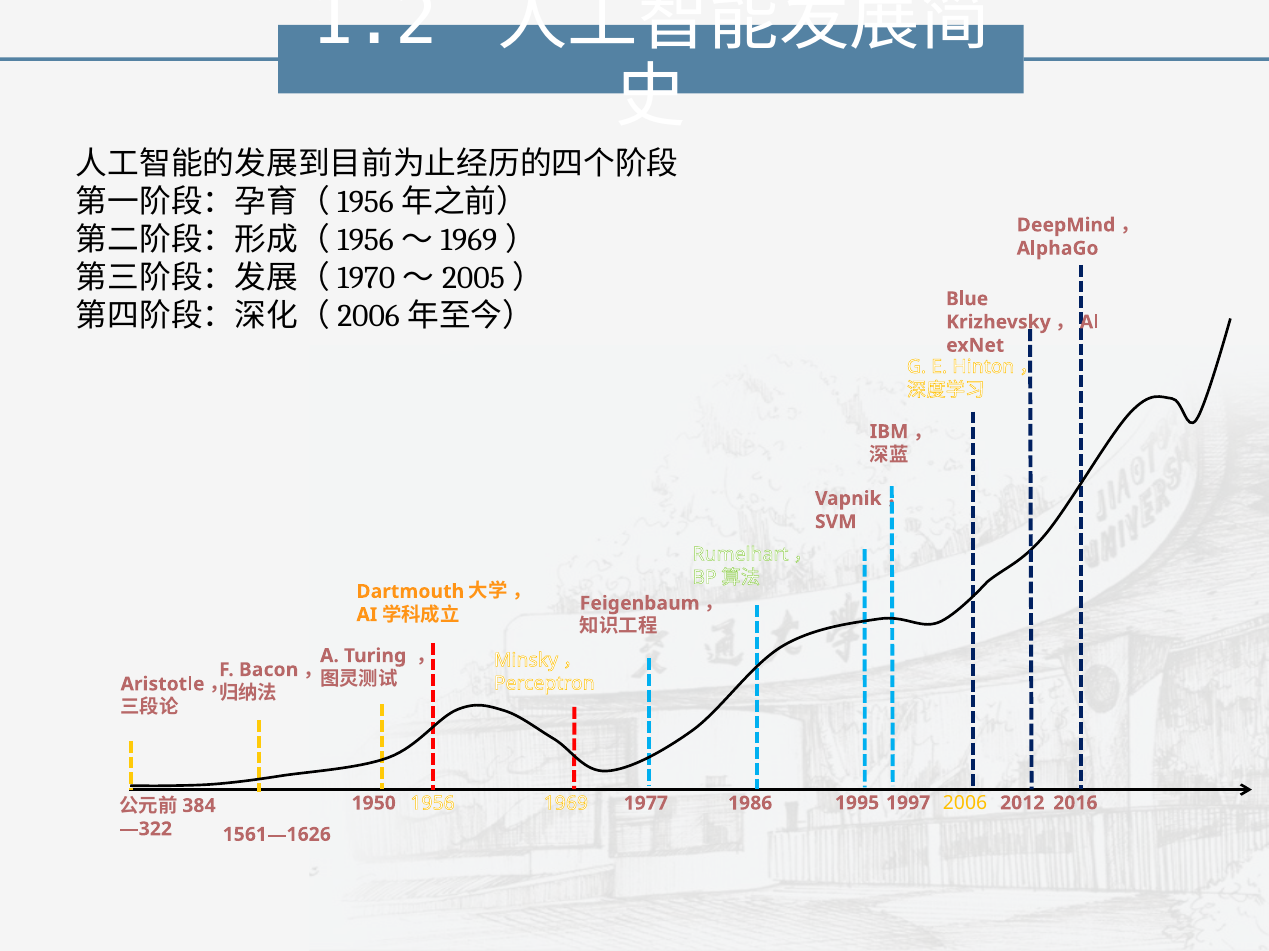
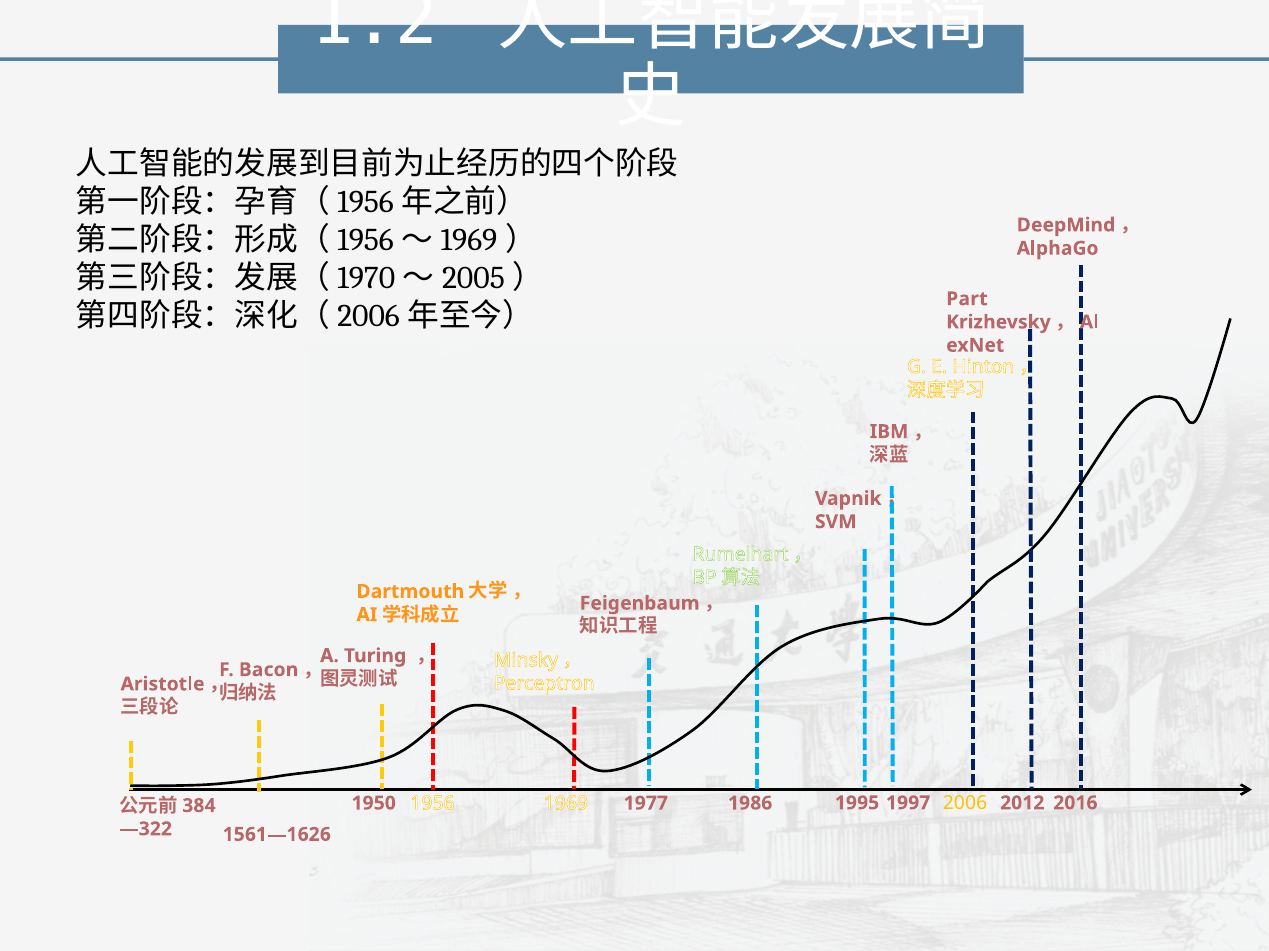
Blue: Blue -> Part (967, 299)
